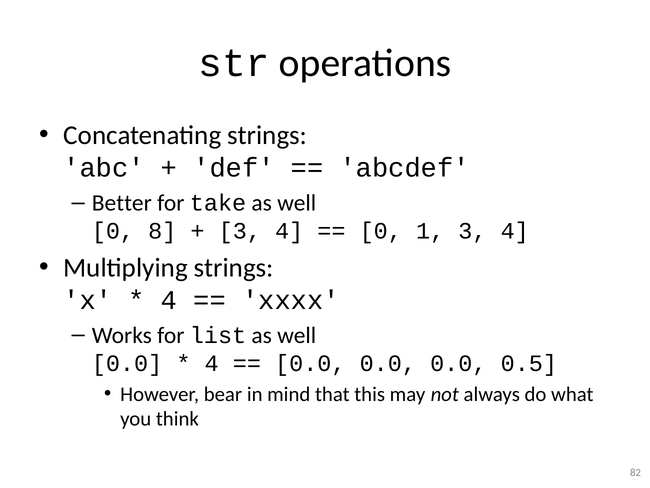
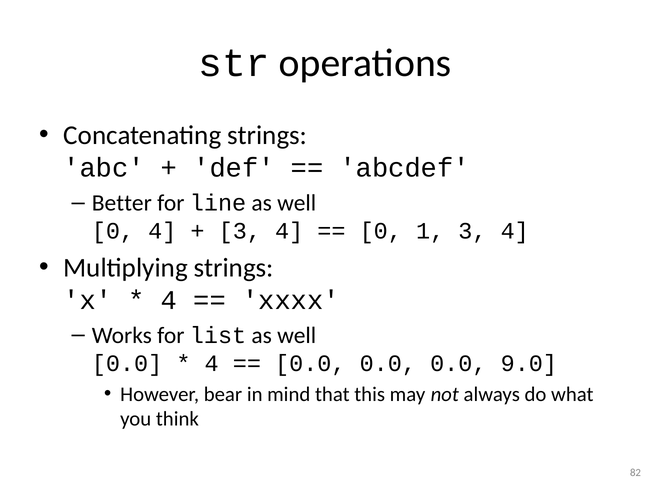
take: take -> line (218, 203)
0 8: 8 -> 4 (162, 231)
0.5: 0.5 -> 9.0 (529, 363)
